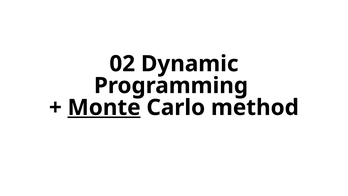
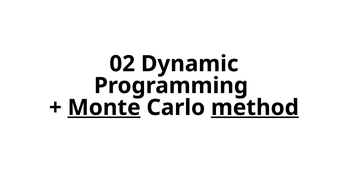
method underline: none -> present (255, 107)
